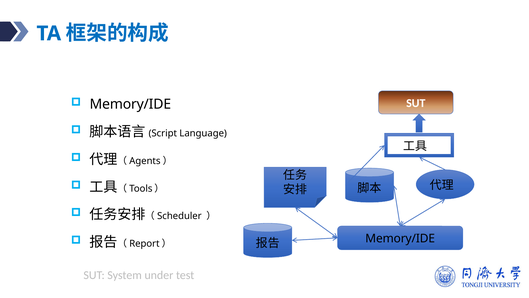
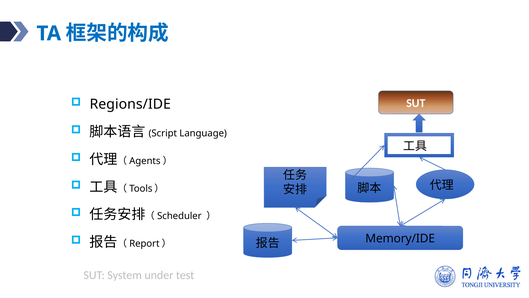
Memory/IDE: Memory/IDE -> Regions/IDE (130, 104)
